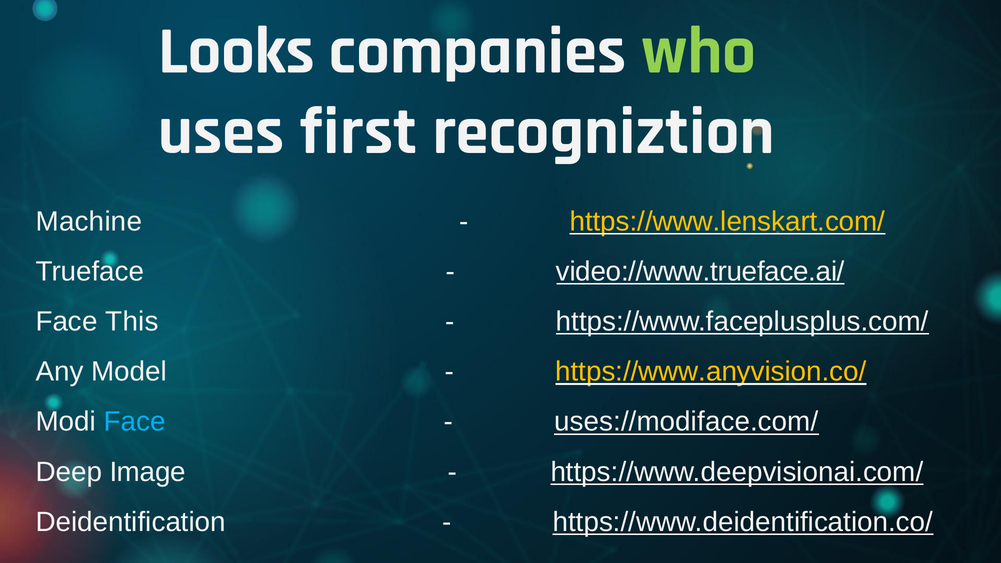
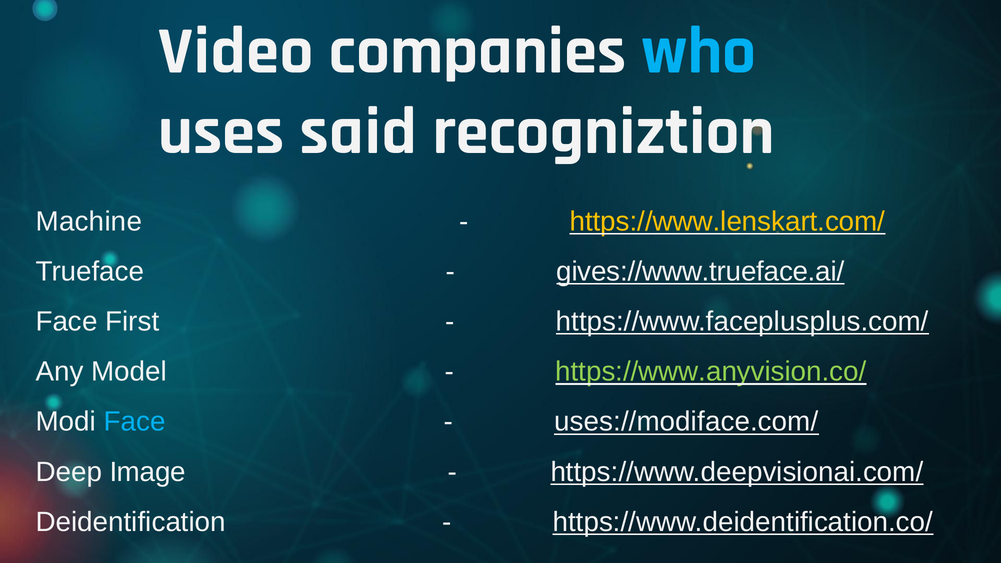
Looks: Looks -> Video (236, 51)
who colour: light green -> light blue (699, 51)
first: first -> said (358, 131)
video://www.trueface.ai/: video://www.trueface.ai/ -> gives://www.trueface.ai/ (700, 272)
This: This -> First (132, 322)
https://www.anyvision.co/ colour: yellow -> light green (711, 372)
